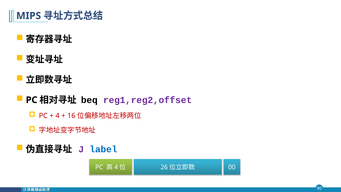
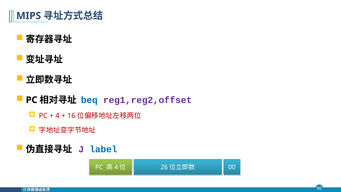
beq colour: black -> blue (89, 100)
